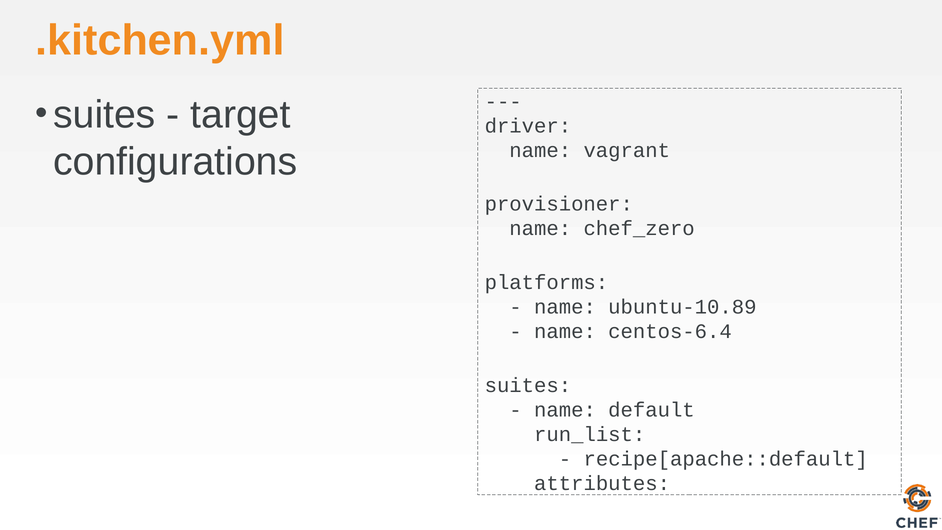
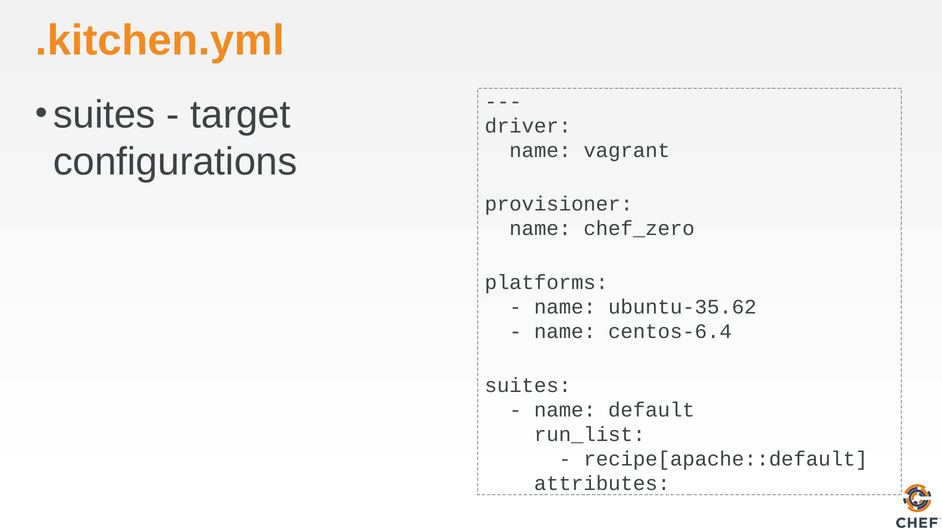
ubuntu-10.89: ubuntu-10.89 -> ubuntu-35.62 (682, 307)
